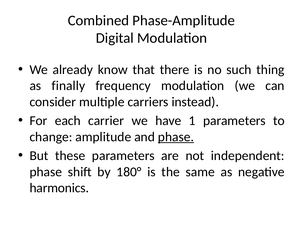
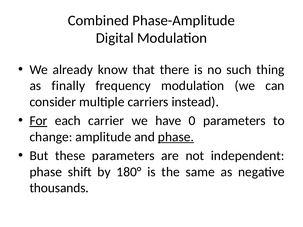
For underline: none -> present (38, 121)
1: 1 -> 0 (192, 121)
harmonics: harmonics -> thousands (59, 188)
